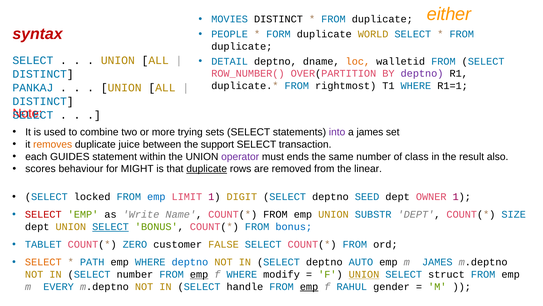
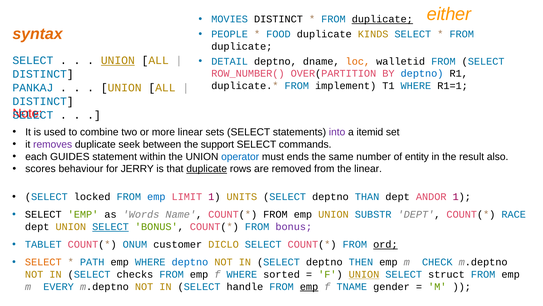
duplicate underline: none -> present (382, 19)
syntax colour: red -> orange (38, 34)
FORM: FORM -> FOOD (278, 34)
WORLD: WORLD -> KINDS (373, 34)
UNION underline: none -> present (118, 60)
deptno colour: purple -> blue (422, 73)
rightmost: rightmost -> implement (346, 86)
more trying: trying -> linear (190, 132)
a james: james -> itemid (370, 132)
removes colour: orange -> purple (53, 144)
juice: juice -> seek (129, 144)
transaction: transaction -> commands (305, 144)
operator colour: purple -> blue (240, 156)
class: class -> entity (417, 156)
MIGHT: MIGHT -> JERRY (137, 169)
DIGIT: DIGIT -> UNITS (242, 197)
SEED: SEED -> THAN (367, 197)
OWNER: OWNER -> ANDOR (431, 197)
SELECT colour: red -> black (43, 214)
Write: Write -> Words (141, 214)
SIZE: SIZE -> RACE (514, 214)
bonus colour: blue -> purple (294, 226)
ZERO: ZERO -> ONUM (135, 244)
FALSE: FALSE -> DICLO (224, 244)
ord underline: none -> present (385, 244)
AUTO: AUTO -> THEN (361, 262)
m JAMES: JAMES -> CHECK (437, 262)
SELECT number: number -> checks (135, 274)
emp underline: present -> none (199, 274)
modify: modify -> sorted (282, 274)
RAHUL: RAHUL -> TNAME (352, 286)
